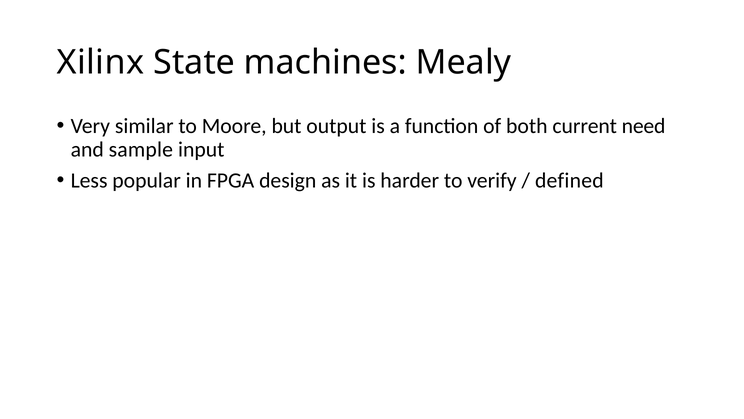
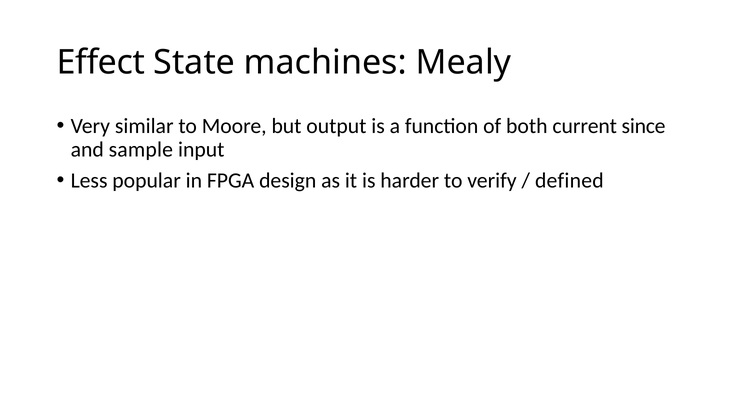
Xilinx: Xilinx -> Effect (101, 62)
need: need -> since (644, 126)
